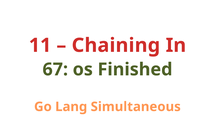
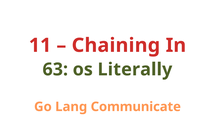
67: 67 -> 63 (55, 69)
Finished: Finished -> Literally (135, 69)
Simultaneous: Simultaneous -> Communicate (136, 107)
